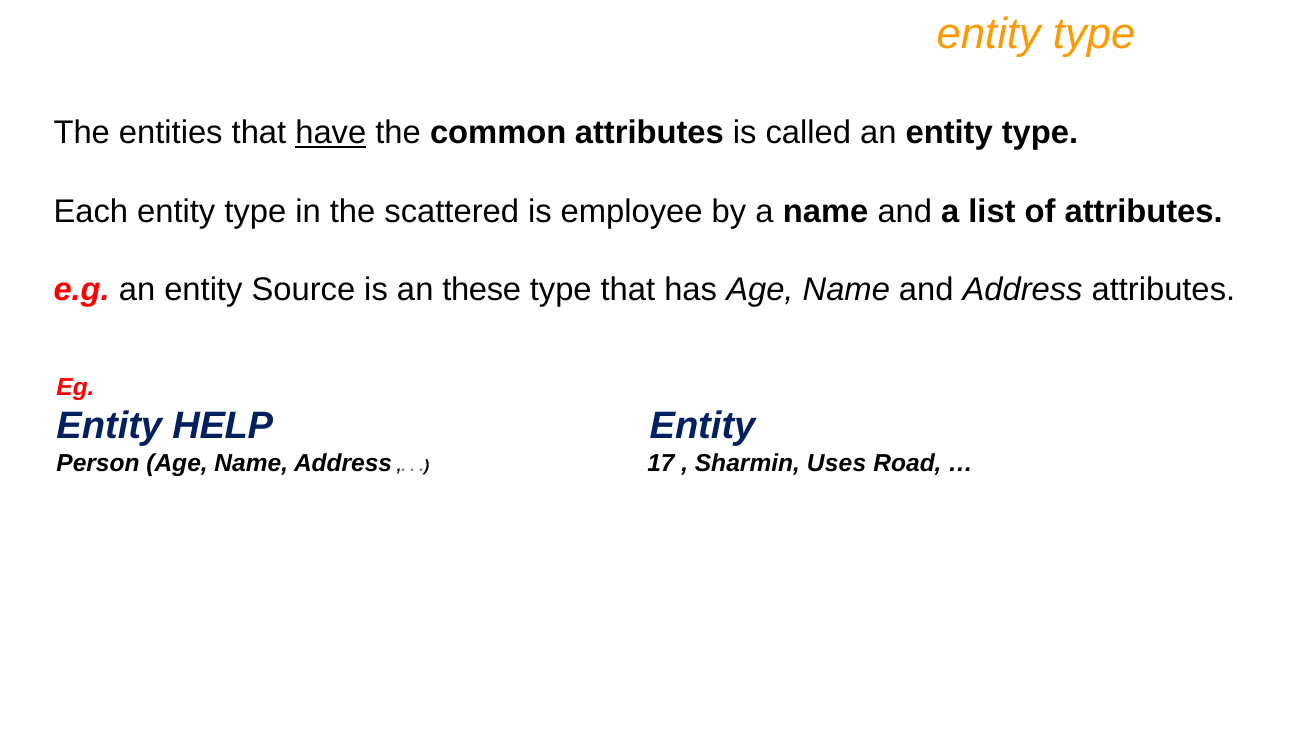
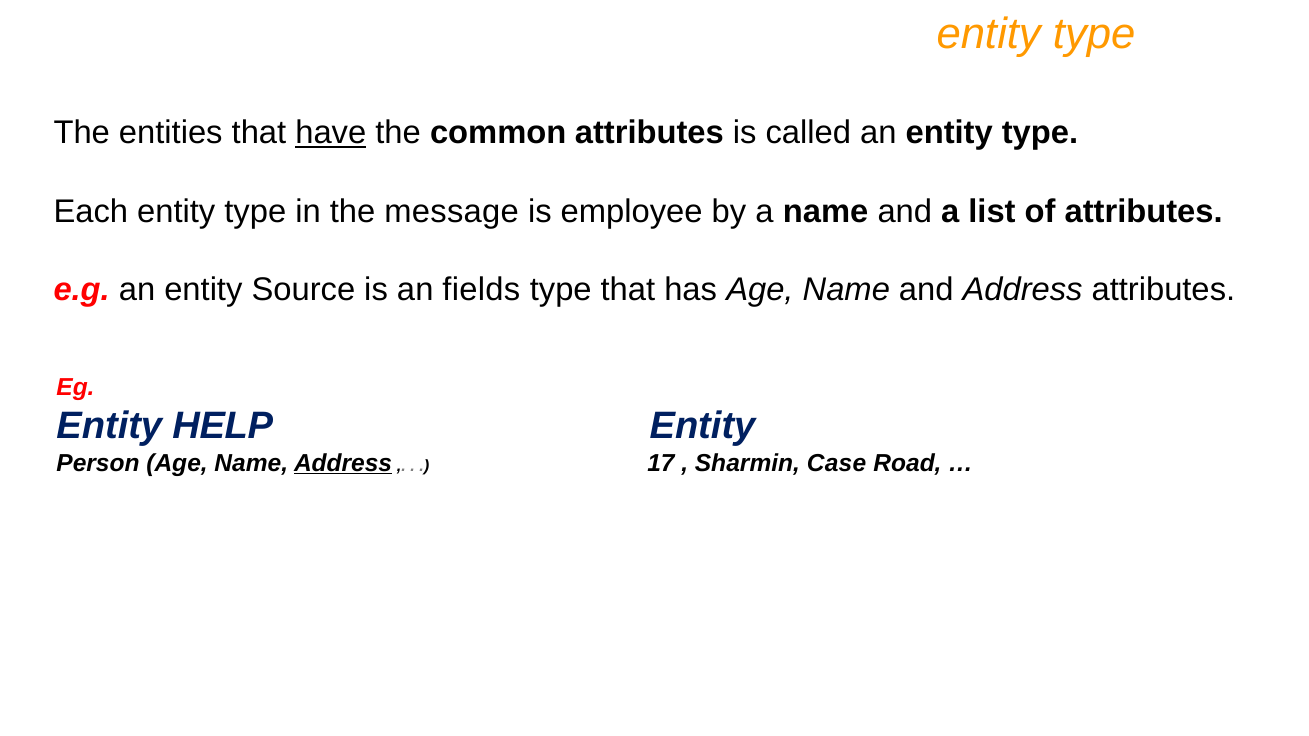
scattered: scattered -> message (452, 212)
these: these -> fields (481, 290)
Address underline: none -> present (343, 463)
Uses: Uses -> Case (837, 463)
